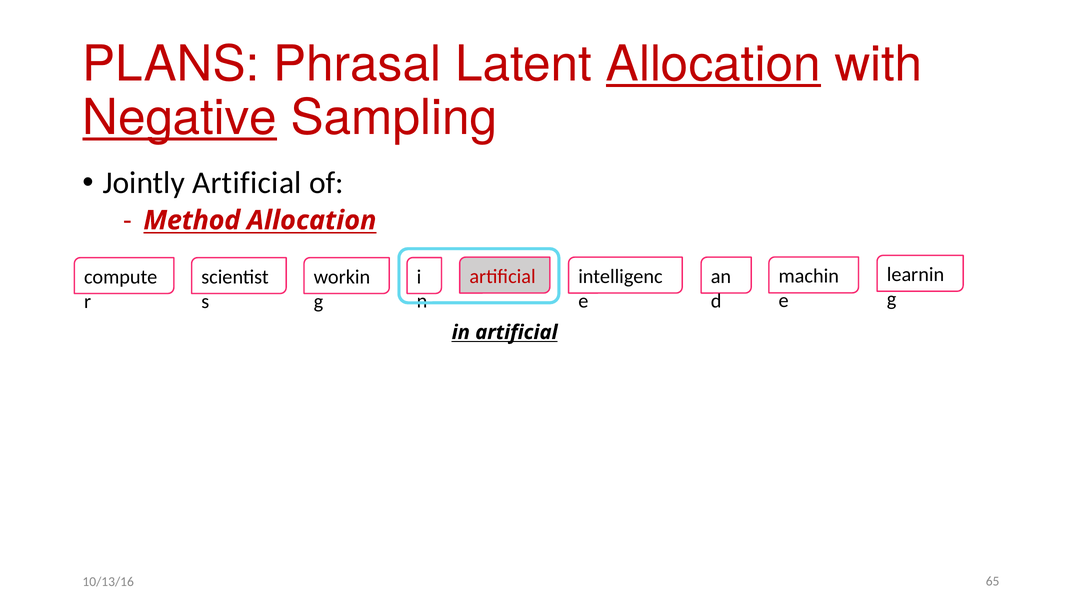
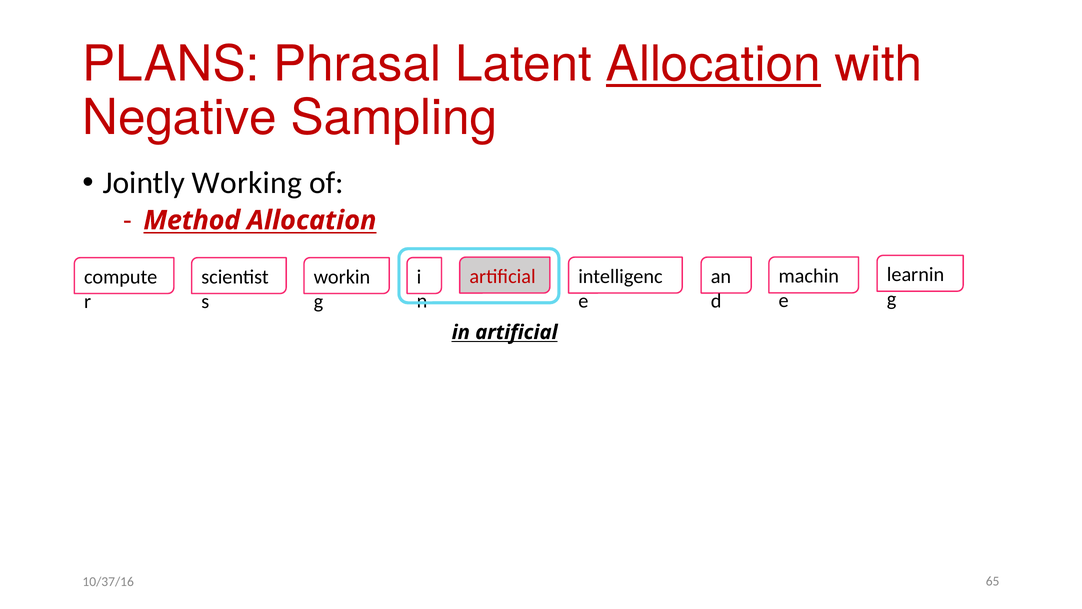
Negative underline: present -> none (180, 118)
Jointly Artificial: Artificial -> Working (247, 183)
10/13/16: 10/13/16 -> 10/37/16 (108, 581)
